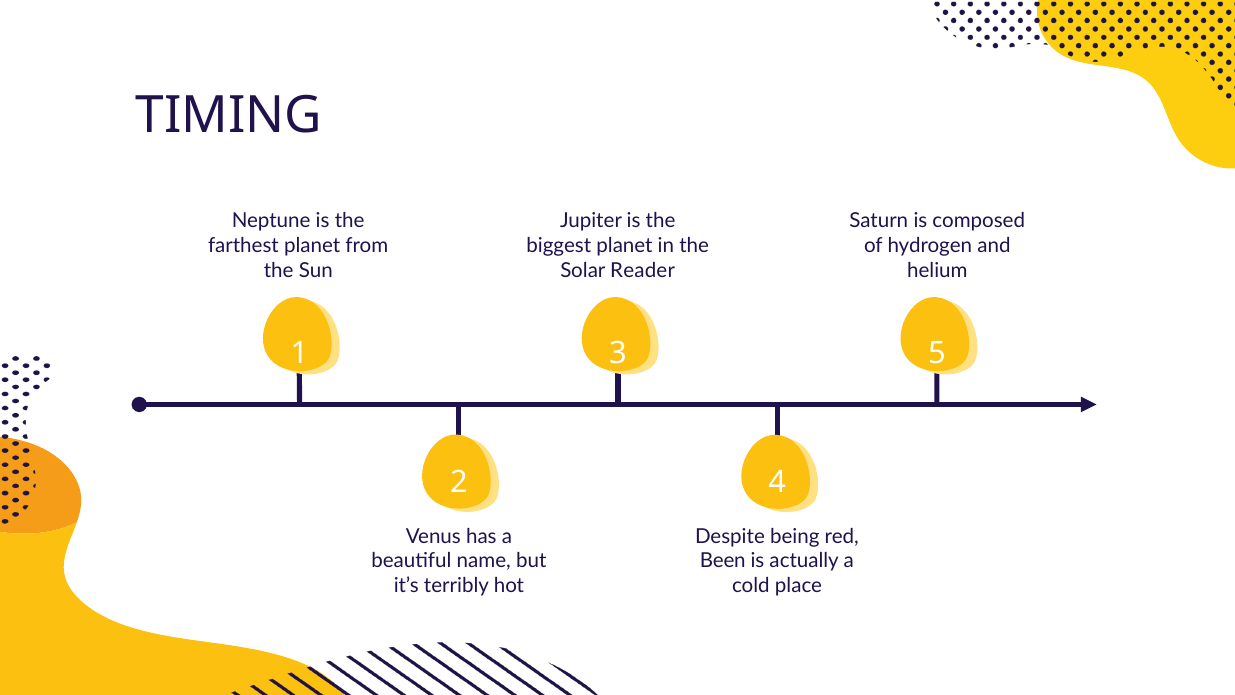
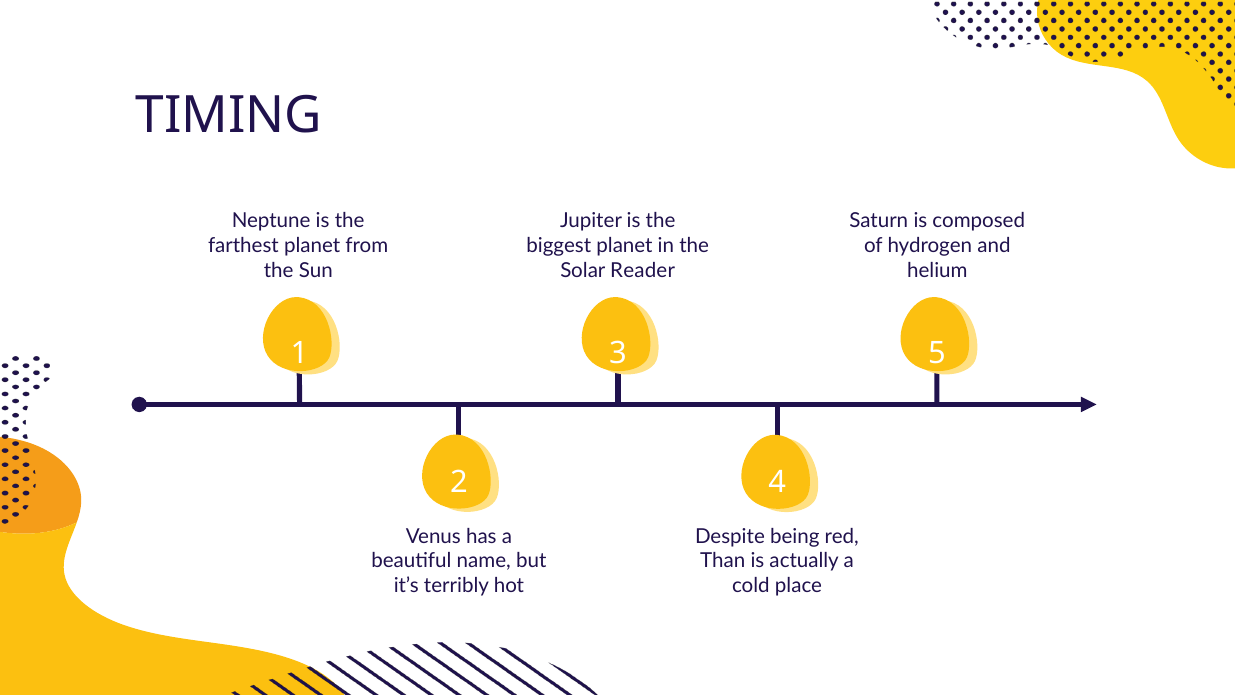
Been: Been -> Than (723, 561)
